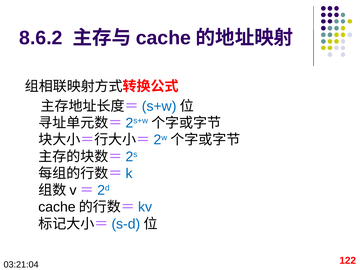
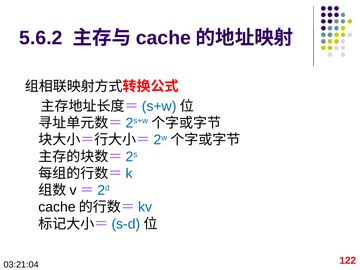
8.6.2: 8.6.2 -> 5.6.2 (41, 38)
